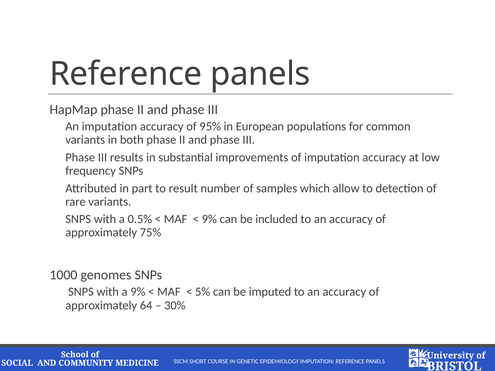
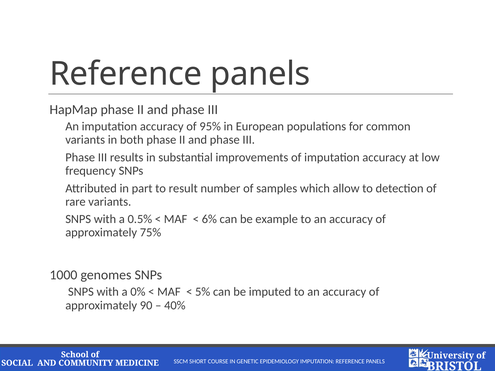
9%: 9% -> 6% (209, 219)
included: included -> example (277, 219)
a 9%: 9% -> 0% (138, 292)
64: 64 -> 90 (146, 305)
30%: 30% -> 40% (175, 305)
